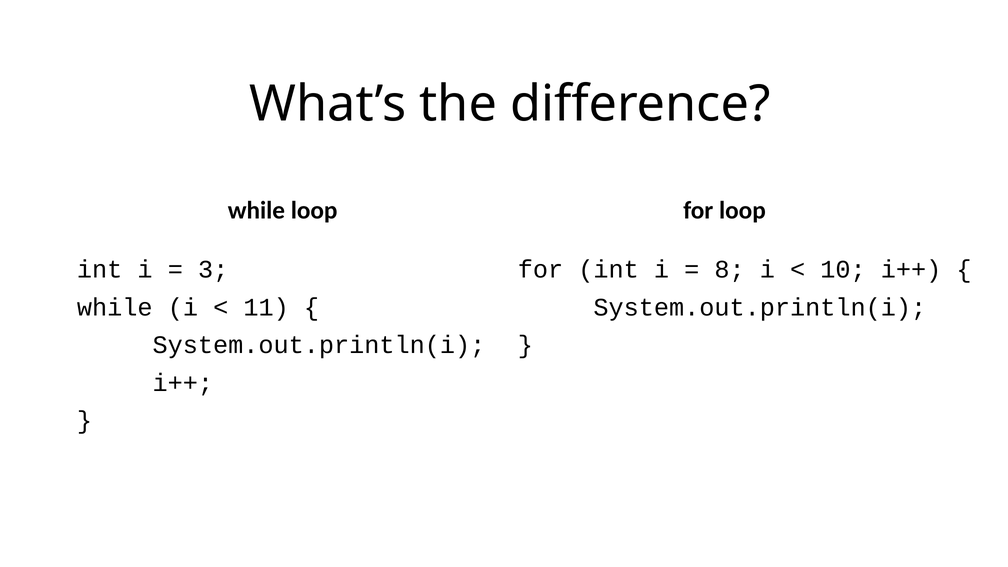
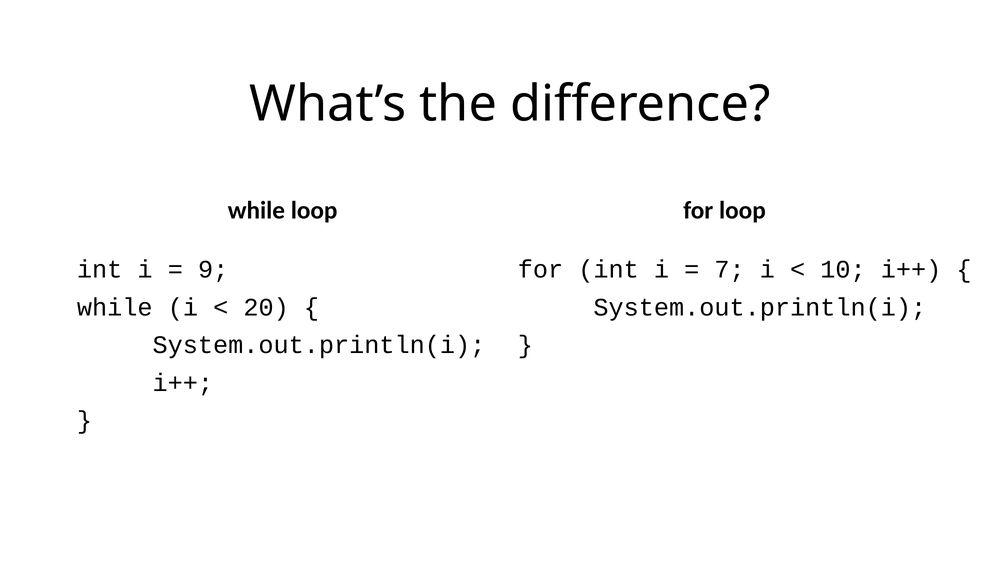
3: 3 -> 9 (213, 270)
8: 8 -> 7 (730, 270)
11: 11 -> 20 (266, 307)
